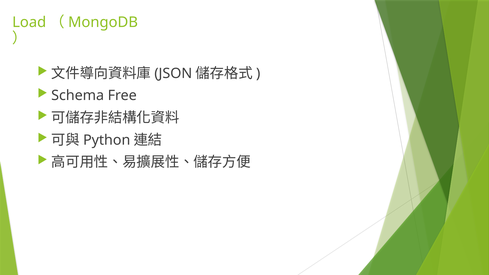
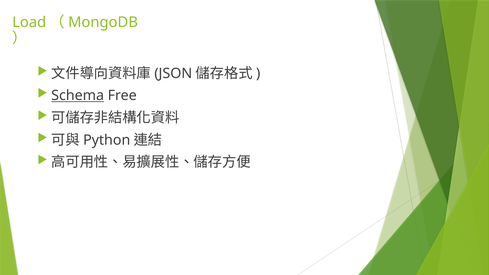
Schema underline: none -> present (78, 96)
